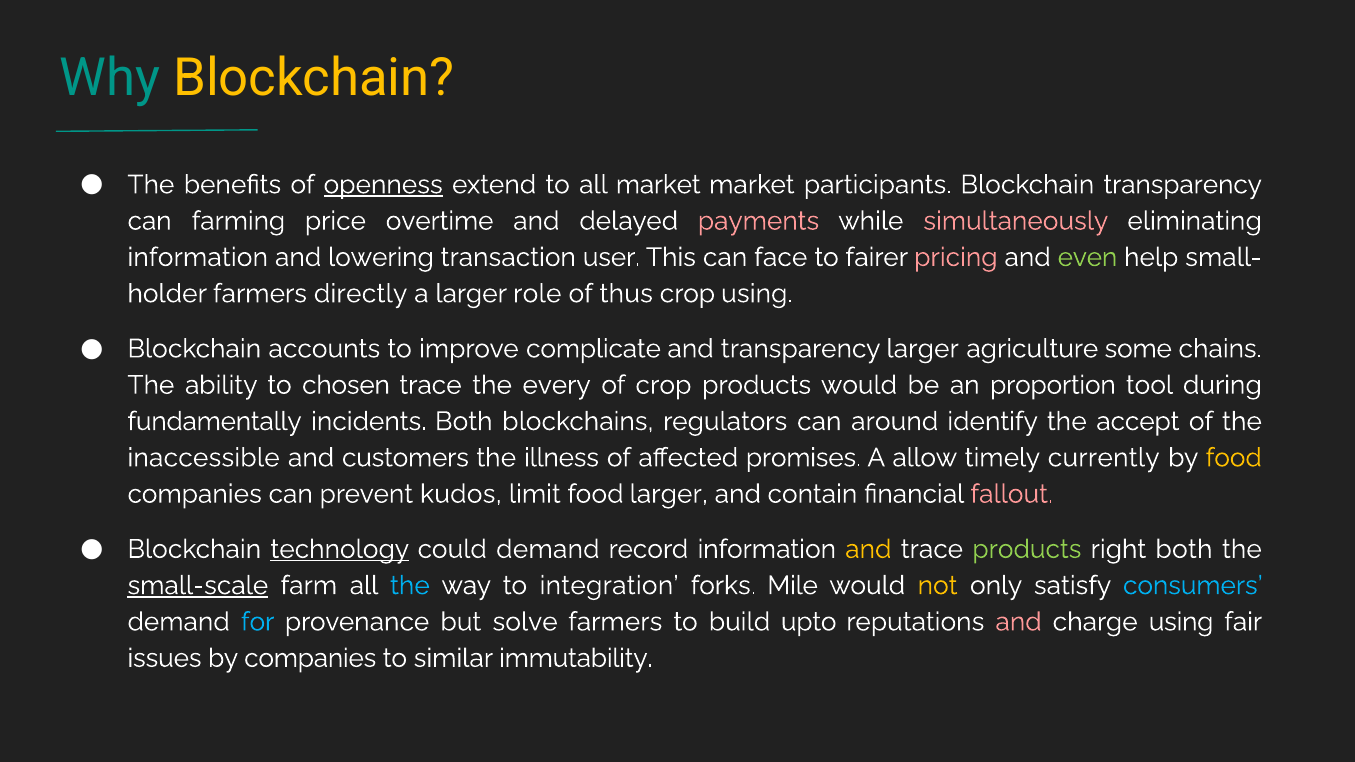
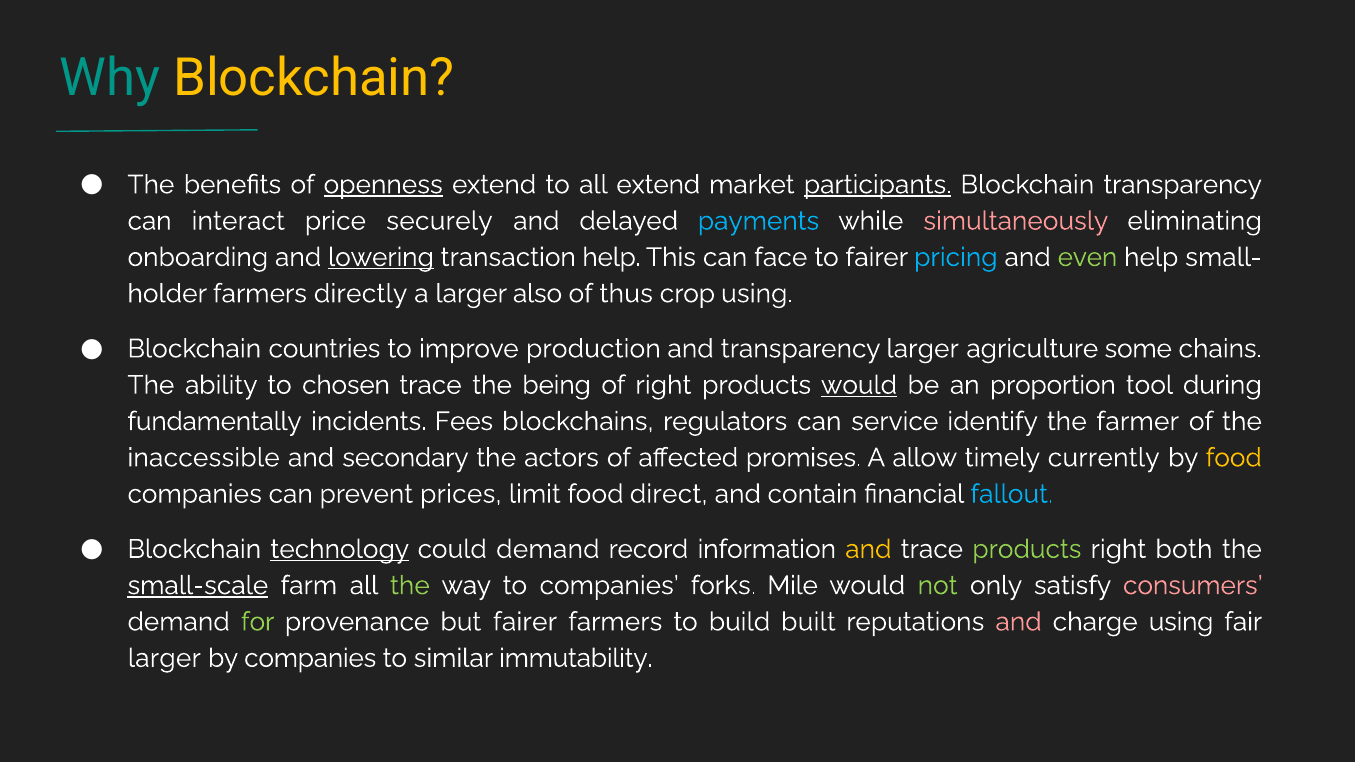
all market: market -> extend (658, 185)
participants underline: none -> present (878, 185)
farming: farming -> interact (238, 221)
overtime: overtime -> securely (439, 221)
payments colour: pink -> light blue (759, 221)
information: information -> onboarding (198, 257)
lowering underline: none -> present (381, 257)
transaction user: user -> help (611, 257)
pricing colour: pink -> light blue (956, 257)
role: role -> also (538, 294)
accounts: accounts -> countries (324, 349)
complicate: complicate -> production (593, 349)
every: every -> being (557, 385)
of crop: crop -> right (663, 385)
would underline: none -> present (859, 385)
incidents Both: Both -> Fees (464, 421)
around: around -> service (895, 421)
accept: accept -> farmer (1138, 421)
customers: customers -> secondary (405, 458)
illness: illness -> actors (562, 458)
kudos: kudos -> prices (461, 494)
food larger: larger -> direct (669, 494)
fallout colour: pink -> light blue (1012, 494)
the colour: light blue -> light green (410, 586)
to integration: integration -> companies (609, 586)
not colour: yellow -> light green (938, 586)
consumers colour: light blue -> pink (1193, 586)
for colour: light blue -> light green (258, 622)
but solve: solve -> fairer (525, 622)
upto: upto -> built (808, 622)
issues: issues -> larger (164, 658)
